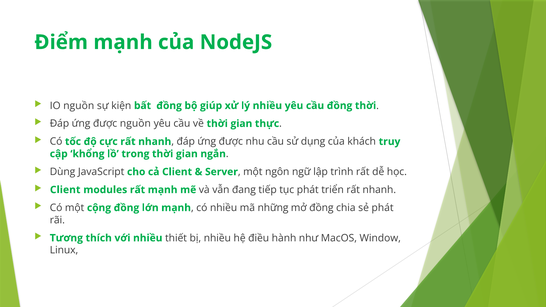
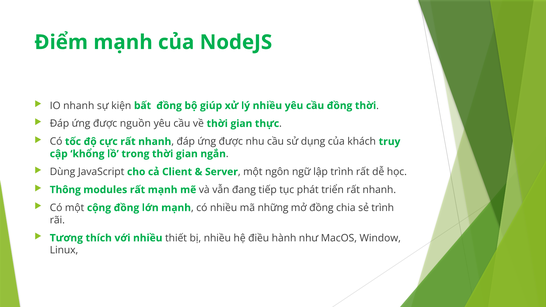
IO nguồn: nguồn -> nhanh (79, 106)
Client: Client -> Thông (65, 190)
sẻ phát: phát -> trình (383, 208)
